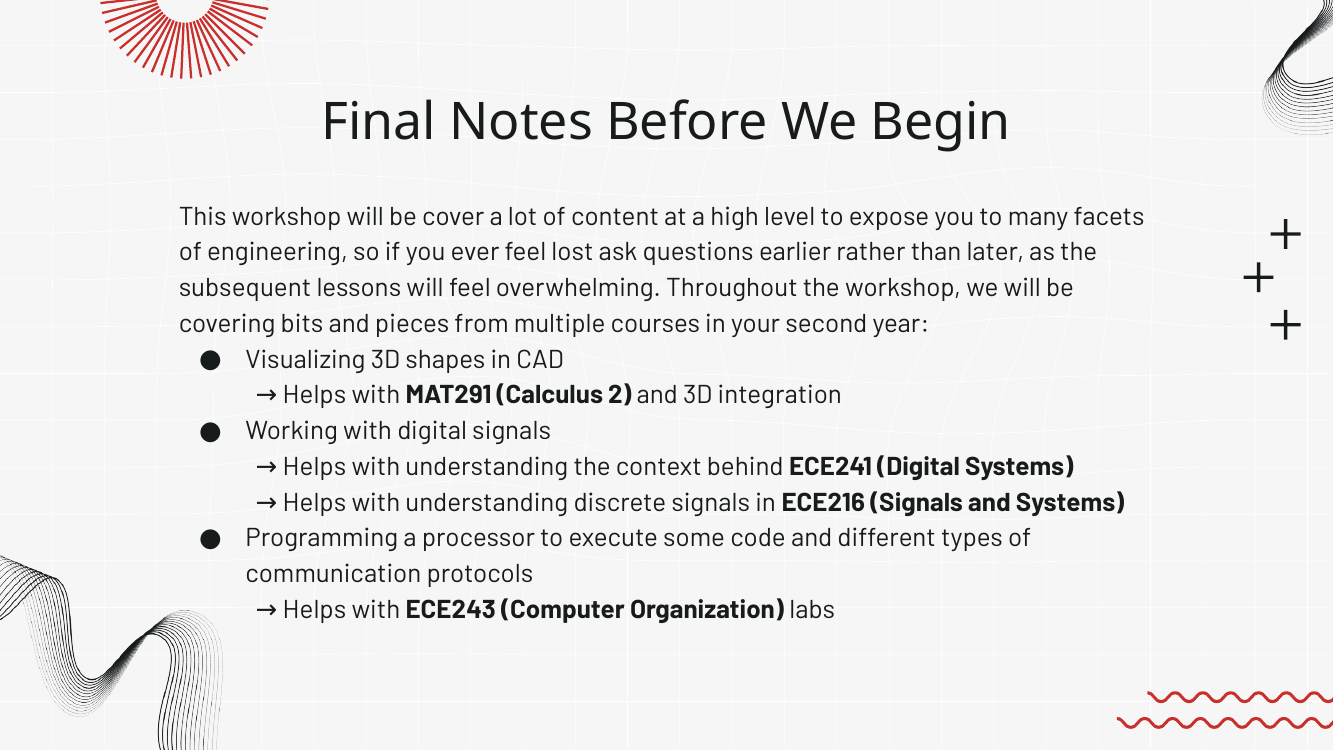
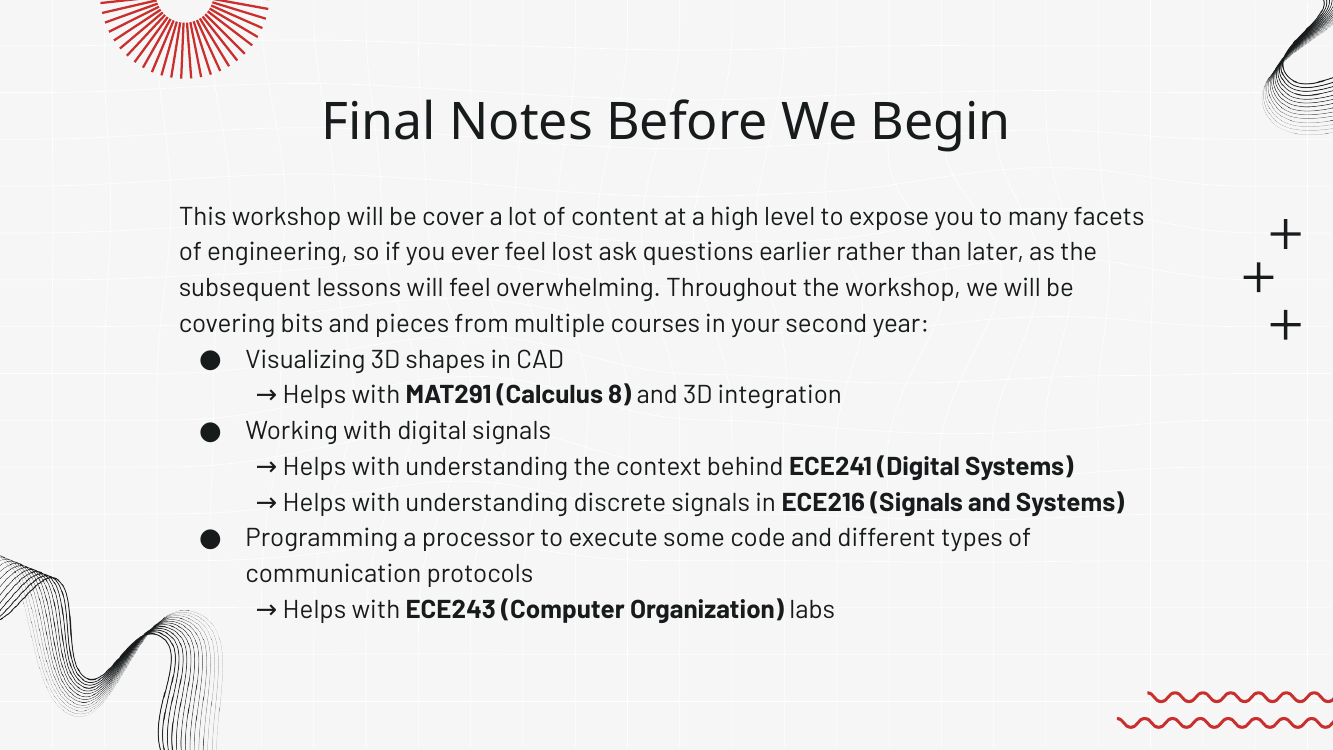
2: 2 -> 8 (620, 395)
